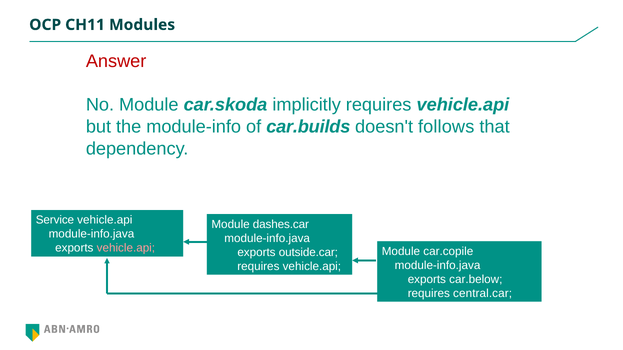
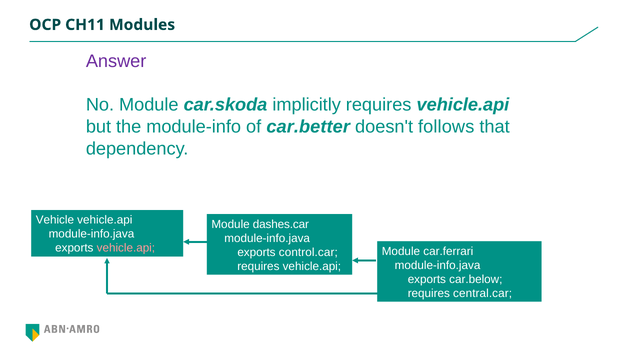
Answer colour: red -> purple (116, 61)
car.builds: car.builds -> car.better (308, 127)
Service: Service -> Vehicle (55, 220)
car.copile: car.copile -> car.ferrari (448, 252)
outside.car: outside.car -> control.car (308, 252)
